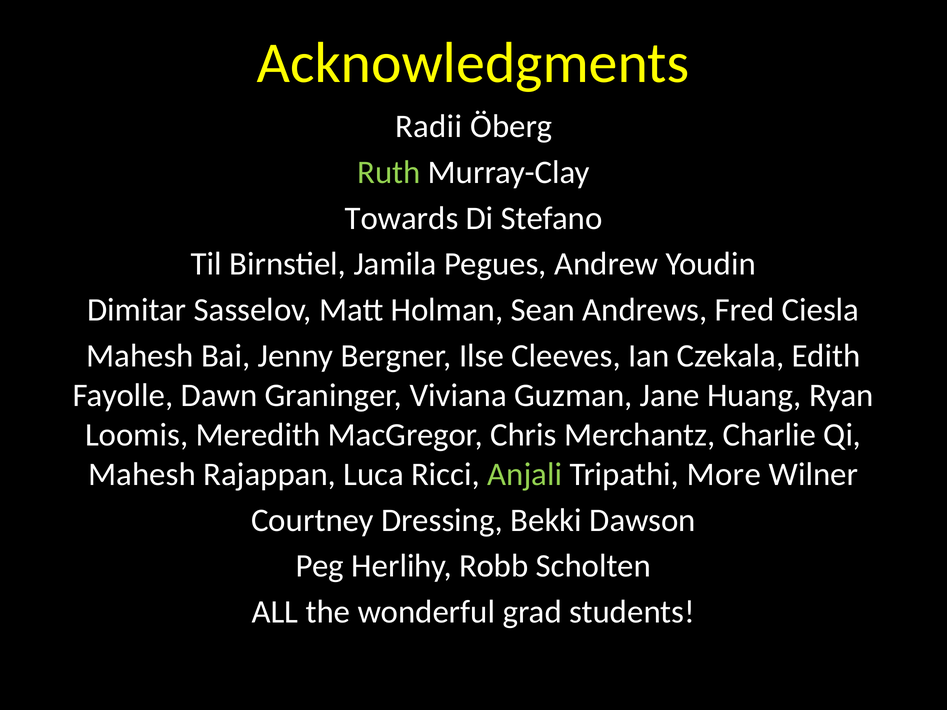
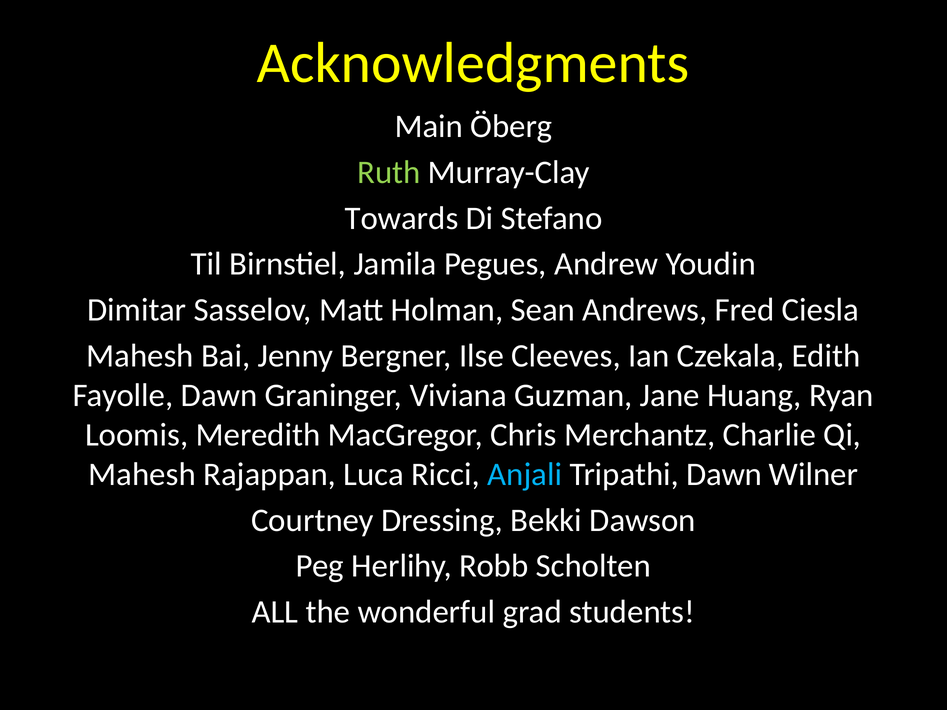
Radii: Radii -> Main (429, 126)
Anjali colour: light green -> light blue (525, 474)
Tripathi More: More -> Dawn (724, 474)
